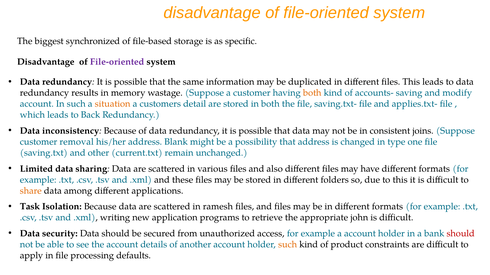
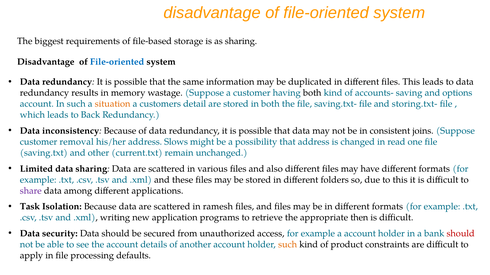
synchronized: synchronized -> requirements (93, 41)
as specific: specific -> sharing (241, 41)
File-oriented colour: purple -> blue (117, 62)
both colour: orange -> black (312, 93)
modify: modify -> options (457, 93)
applies.txt-: applies.txt- -> storing.txt- (415, 104)
Blank: Blank -> Slows (176, 142)
type: type -> read (396, 142)
share colour: orange -> purple (31, 191)
john: john -> then (359, 218)
